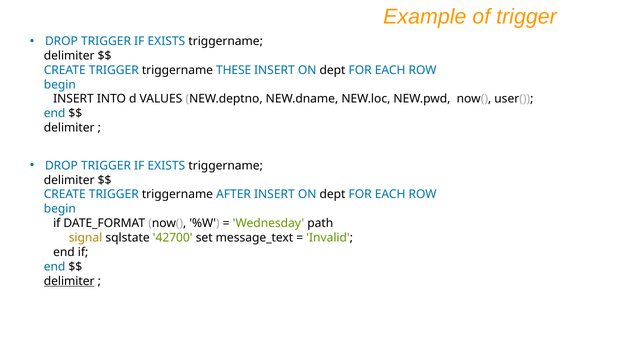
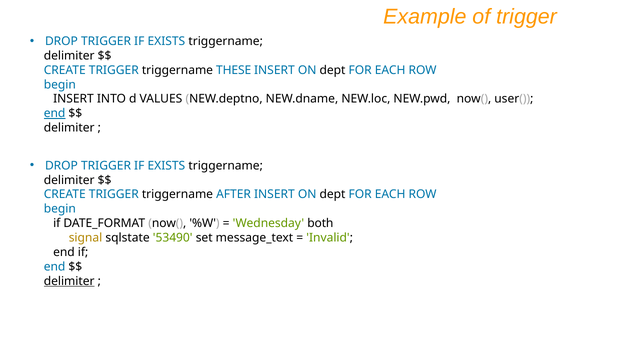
end underline: none -> present (55, 113)
path: path -> both (320, 223)
42700: 42700 -> 53490 (173, 238)
